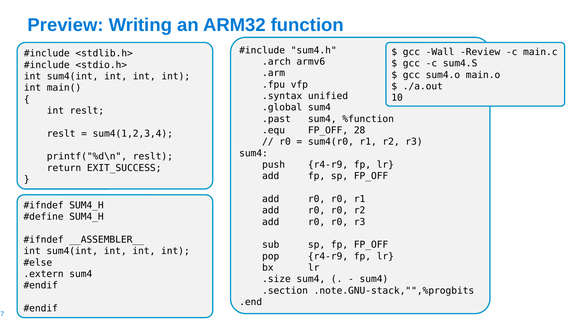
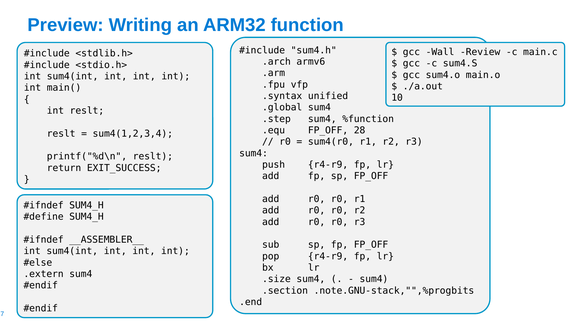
.past: .past -> .step (276, 119)
